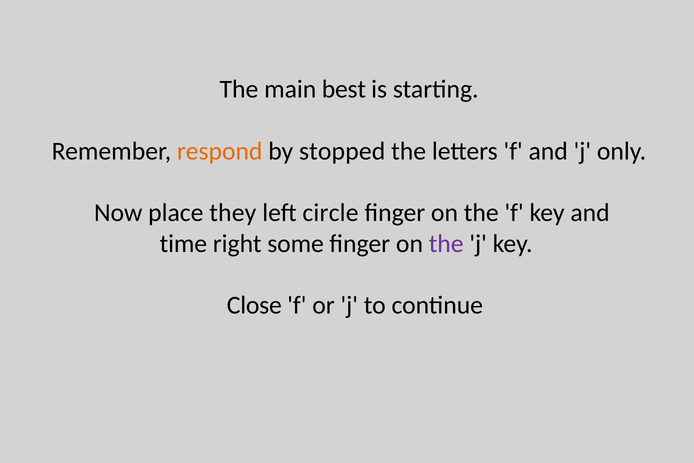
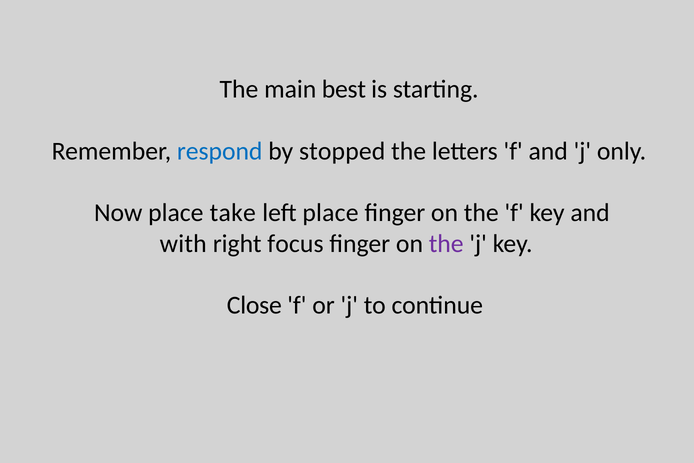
respond colour: orange -> blue (220, 151)
they: they -> take (233, 213)
left circle: circle -> place (330, 213)
time: time -> with (183, 244)
some: some -> focus (295, 244)
